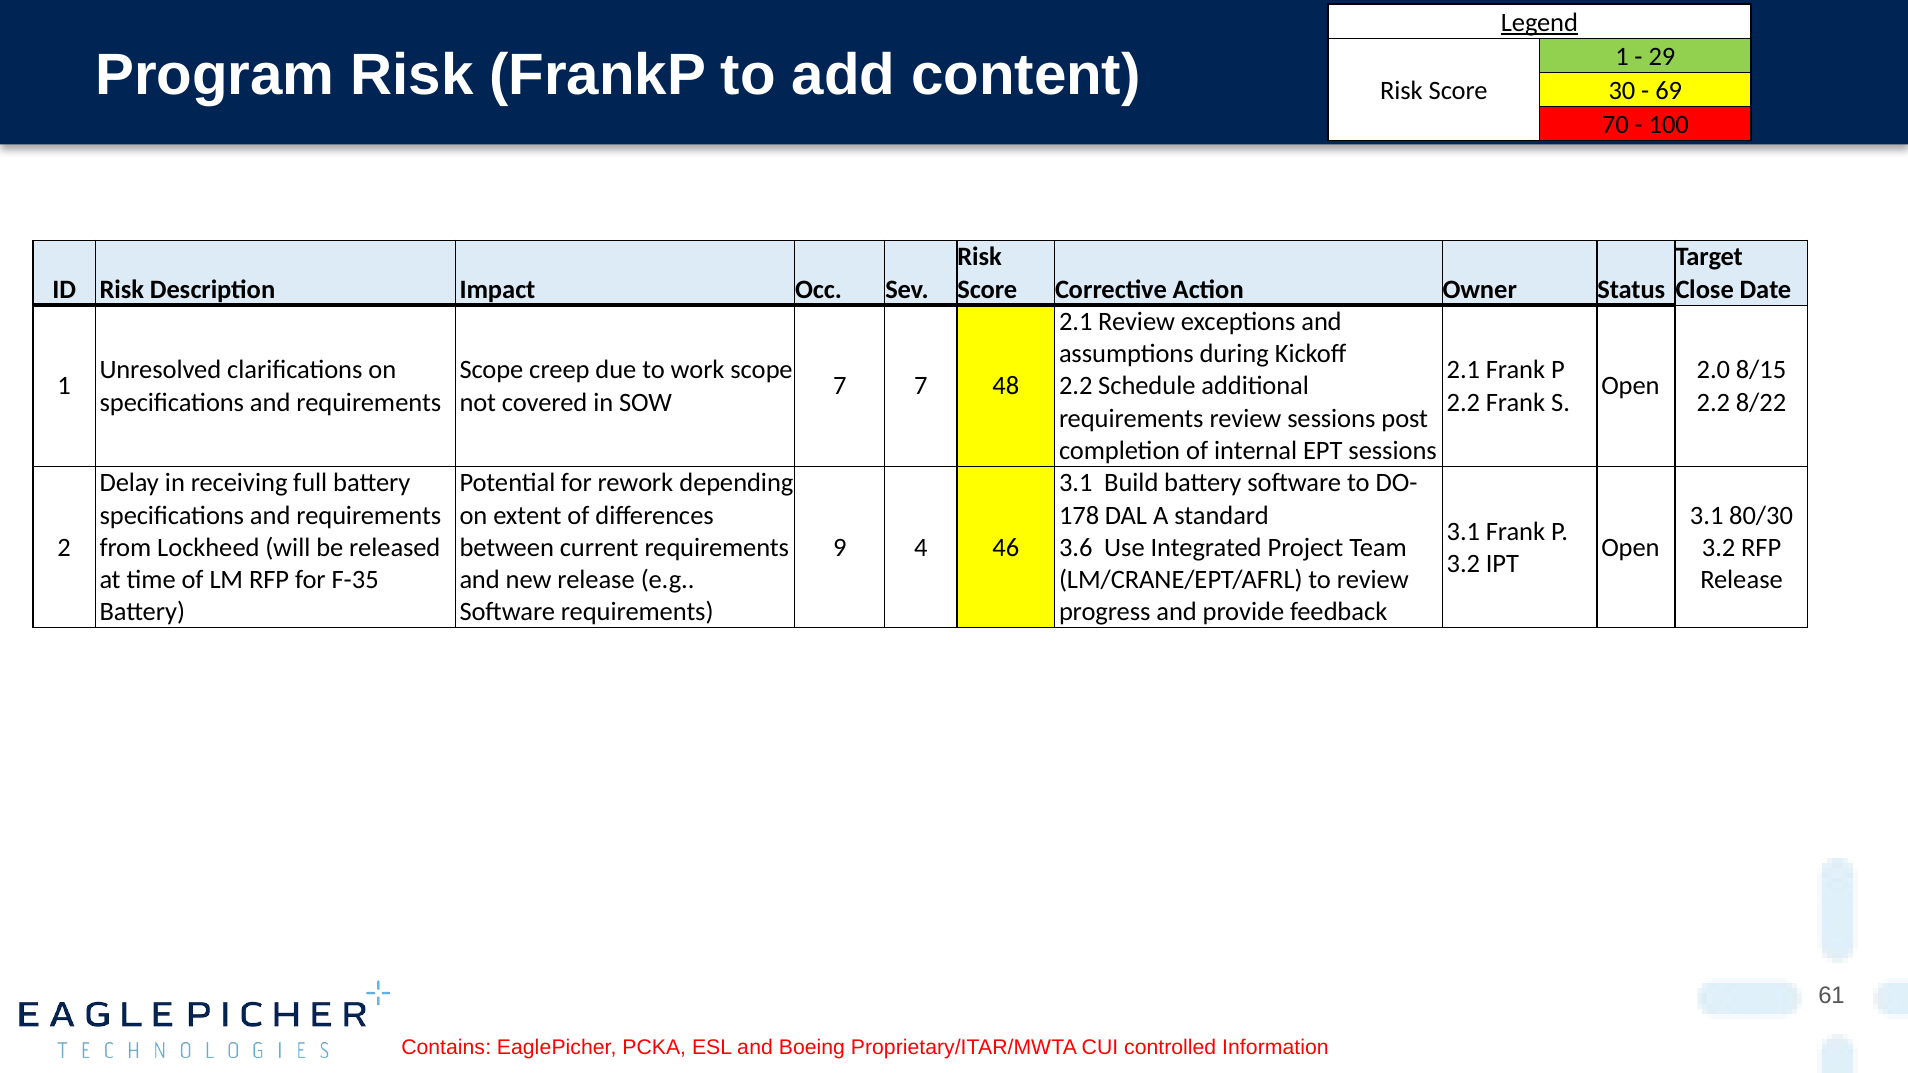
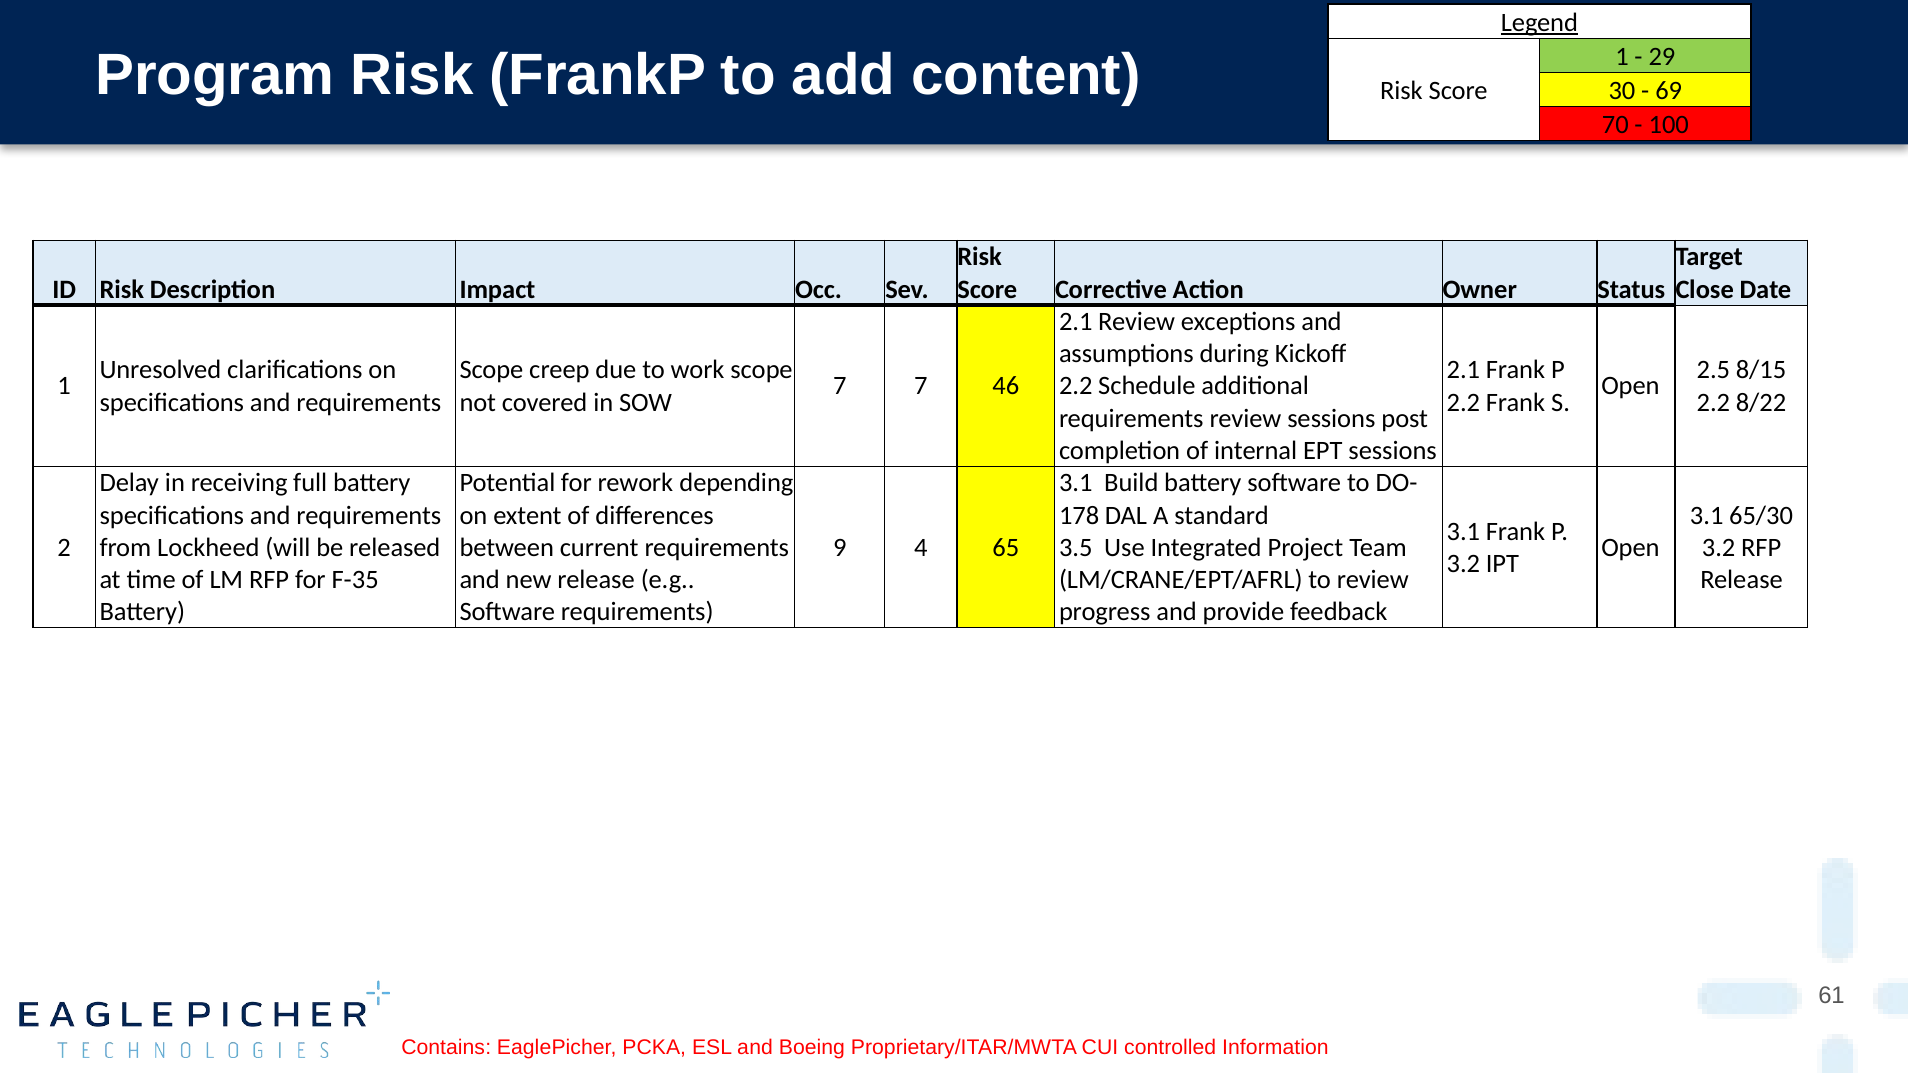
2.0: 2.0 -> 2.5 (1713, 370)
48: 48 -> 46 (1006, 386)
80/30: 80/30 -> 65/30 (1761, 515)
46: 46 -> 65 (1006, 548)
3.6: 3.6 -> 3.5 (1076, 548)
